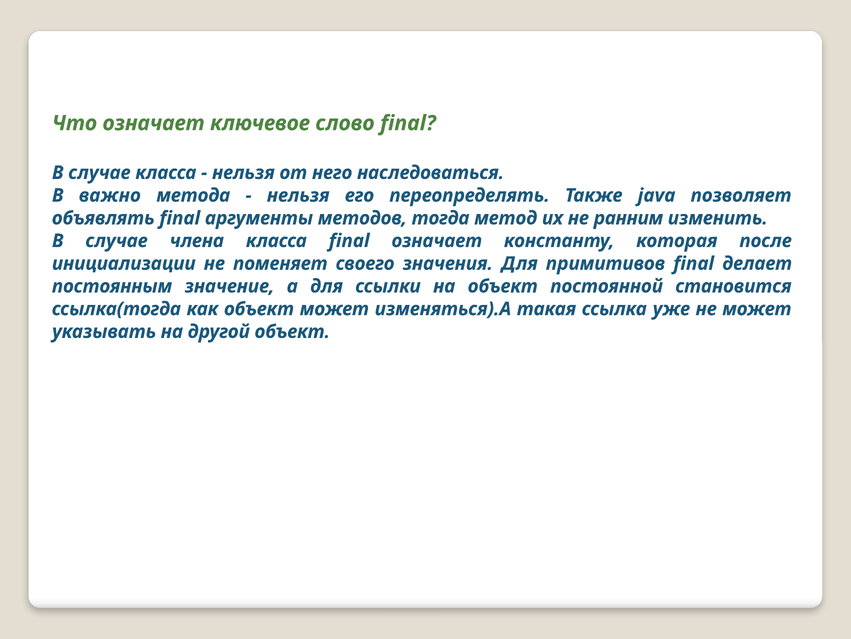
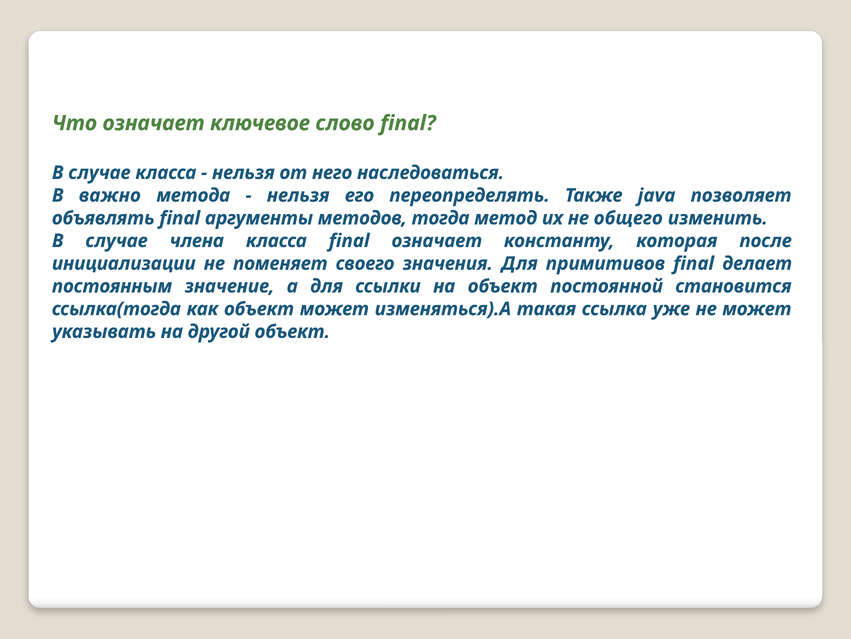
ранним: ранним -> общего (628, 218)
